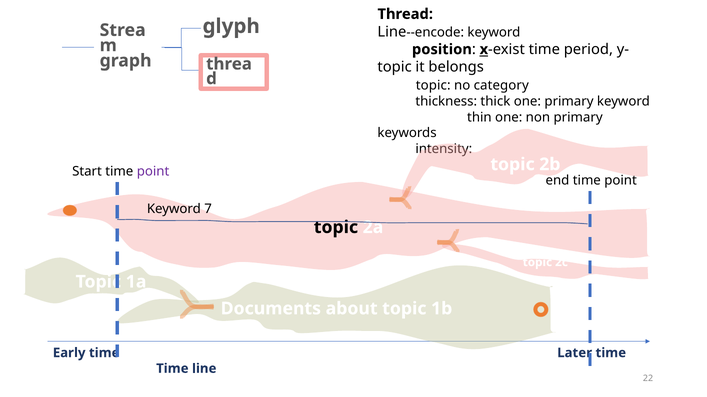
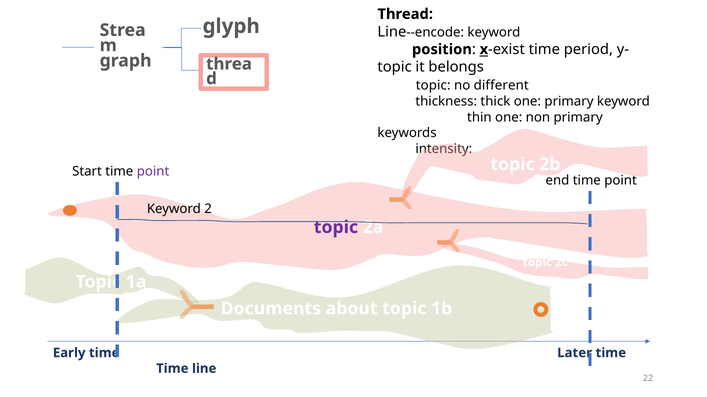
category: category -> different (501, 85)
7: 7 -> 2 (208, 209)
topic colour: black -> purple (336, 228)
